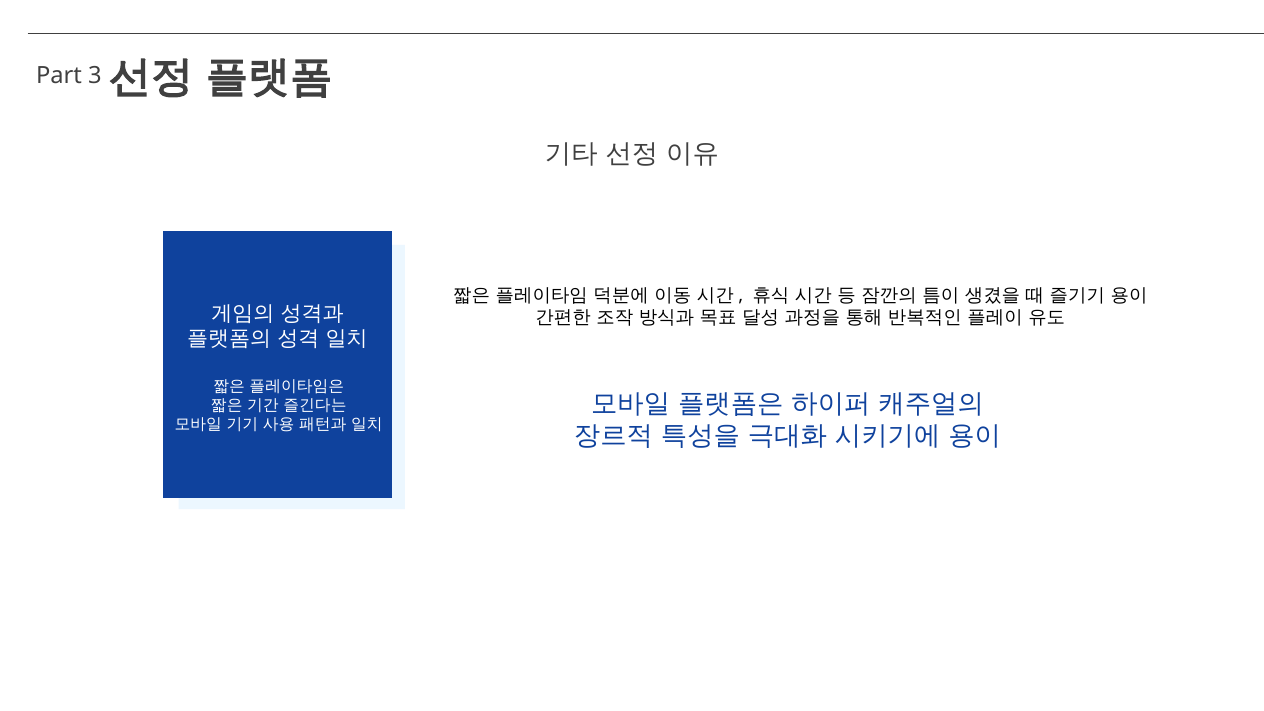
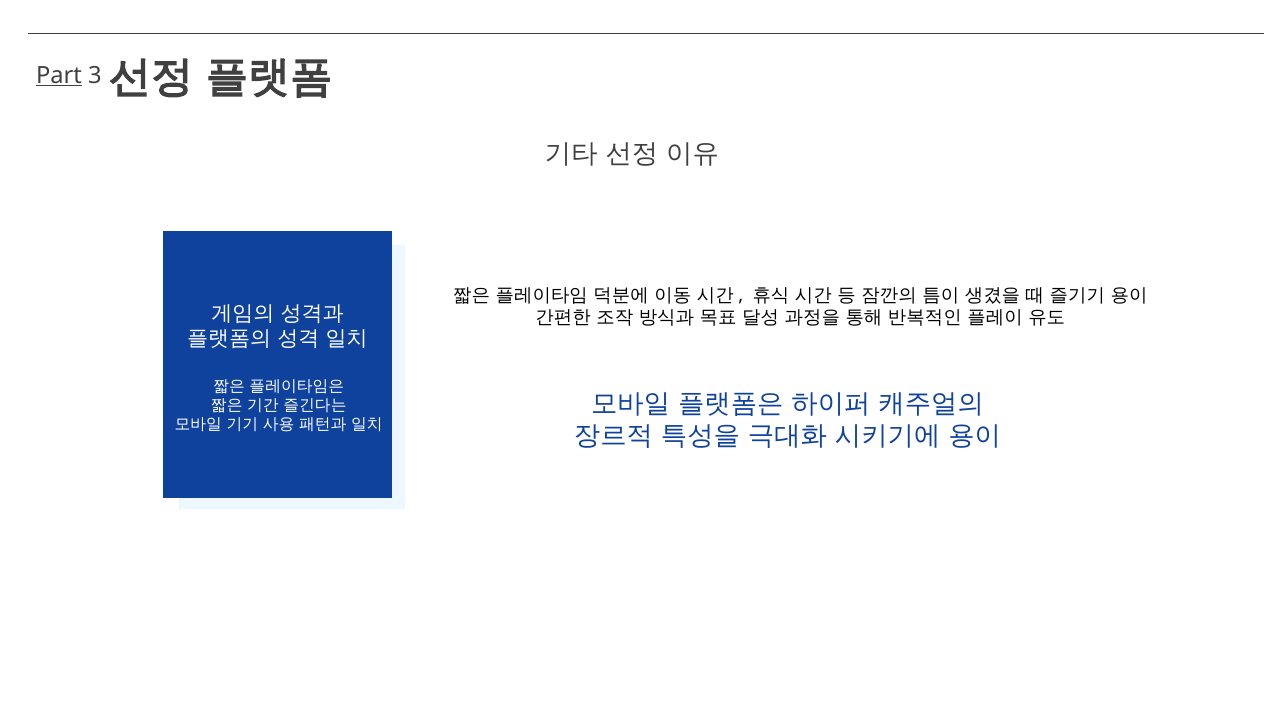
Part underline: none -> present (59, 76)
